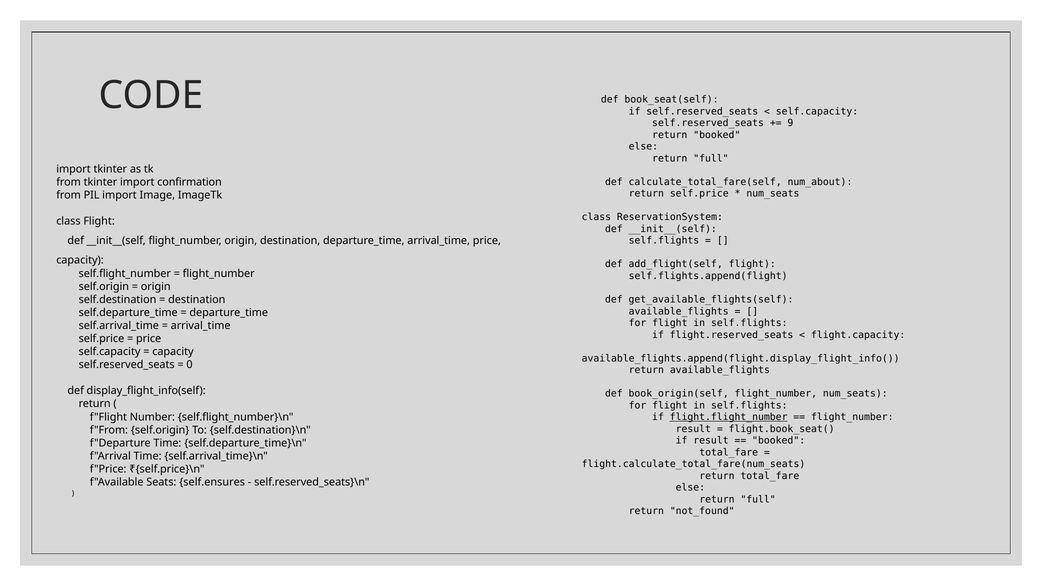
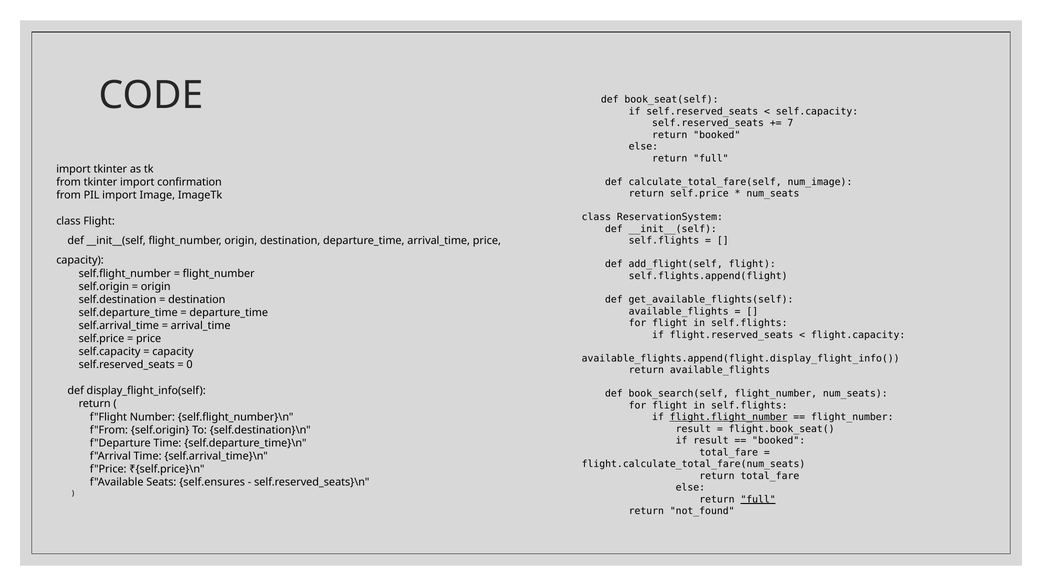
9: 9 -> 7 (790, 123)
num_about: num_about -> num_image (820, 182)
book_origin(self: book_origin(self -> book_search(self (679, 394)
full underline: none -> present (758, 499)
